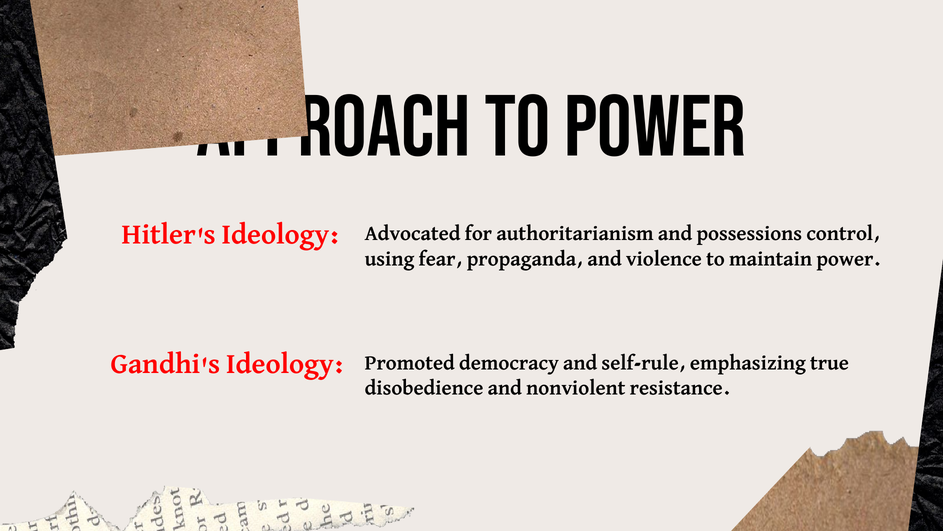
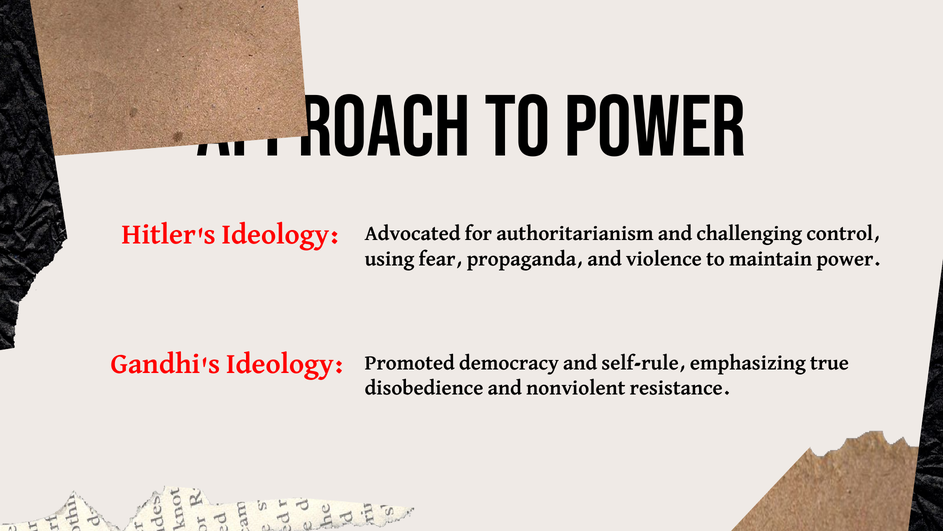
possessions: possessions -> challenging (749, 233)
